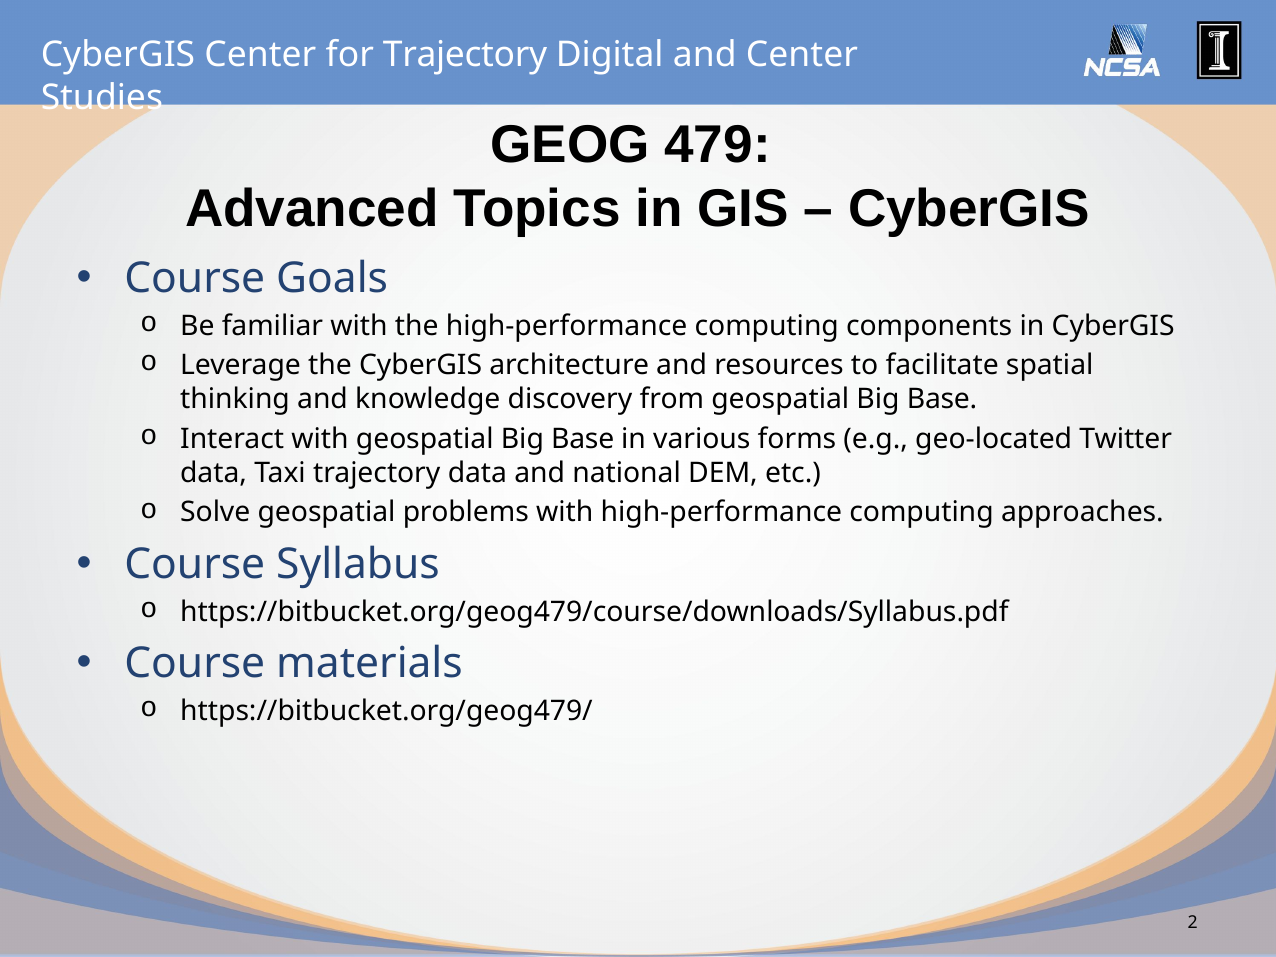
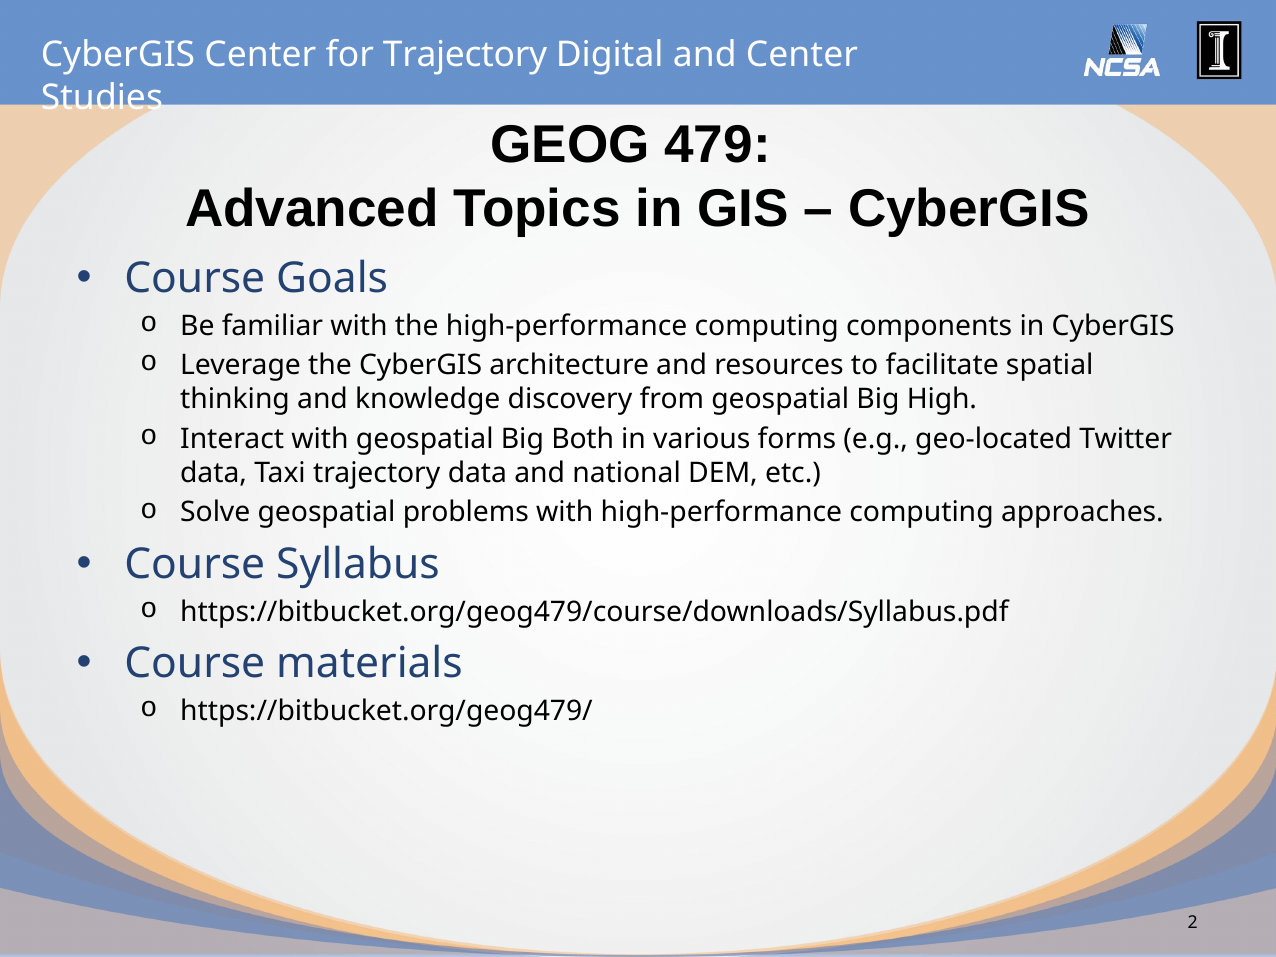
from geospatial Big Base: Base -> High (942, 399)
with geospatial Big Base: Base -> Both (583, 439)
